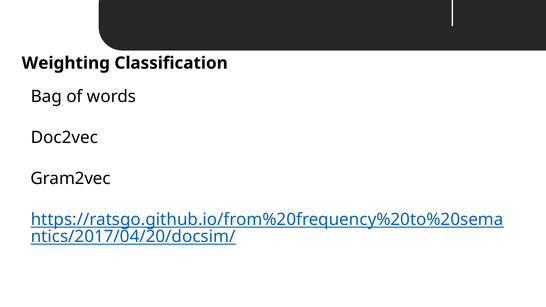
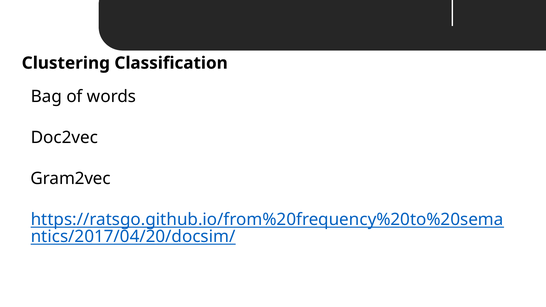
Weighting: Weighting -> Clustering (66, 63)
